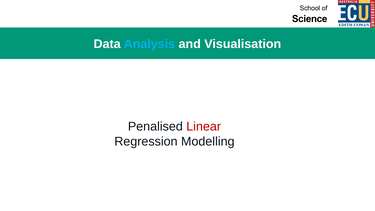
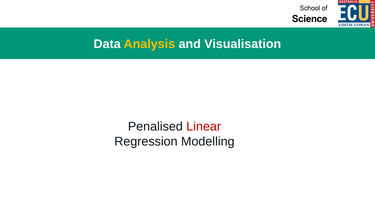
Analysis colour: light blue -> yellow (149, 44)
